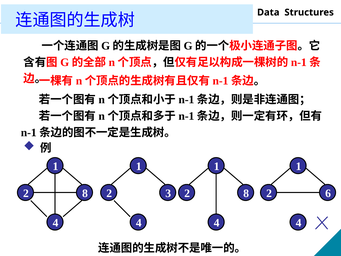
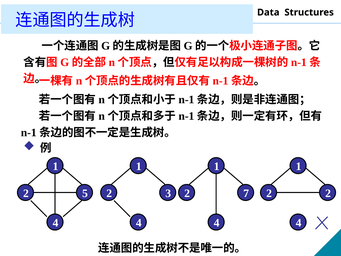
8: 8 -> 5 (85, 193)
8: 8 -> 7 (246, 193)
2 6: 6 -> 2 (328, 193)
